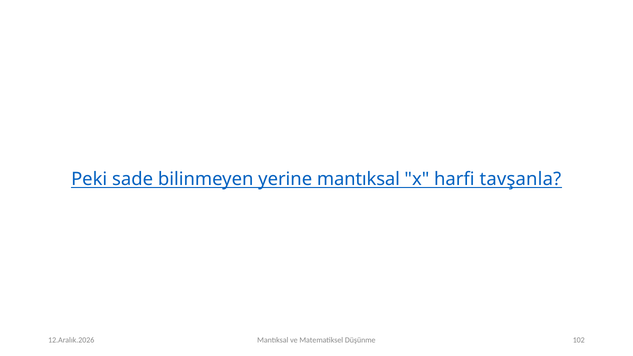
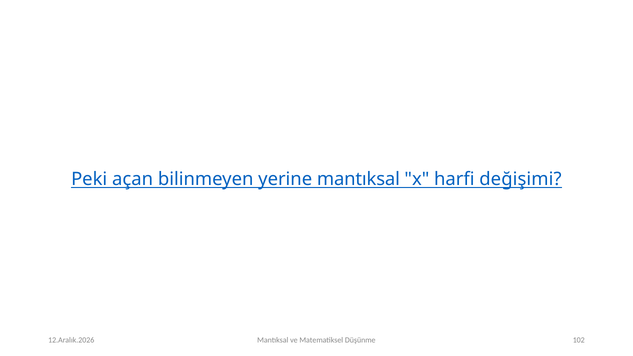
sade: sade -> açan (133, 179)
tavşanla: tavşanla -> değişimi (520, 179)
